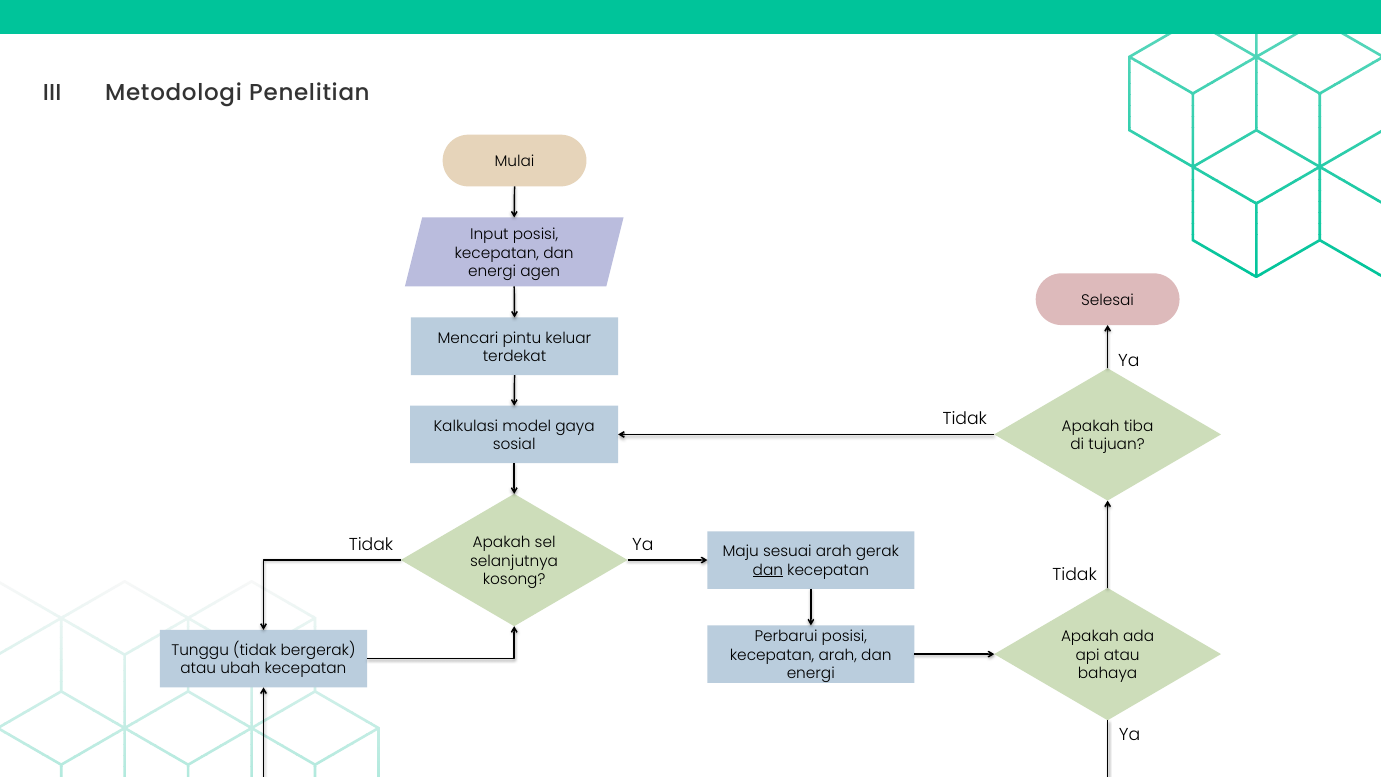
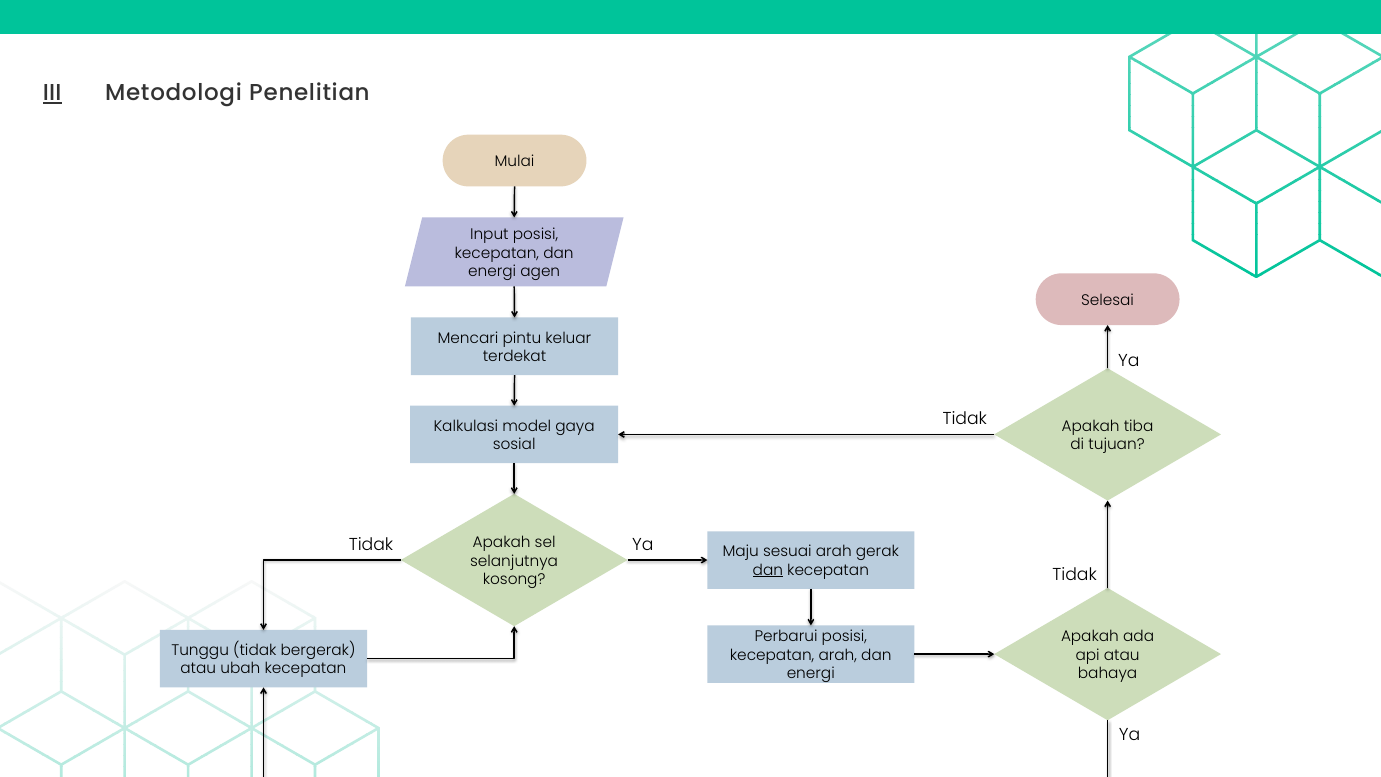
III underline: none -> present (52, 93)
